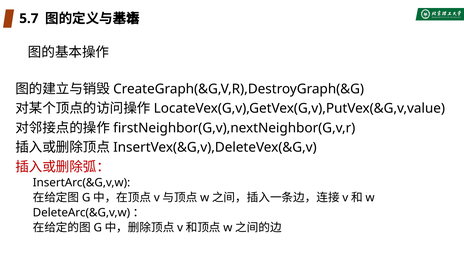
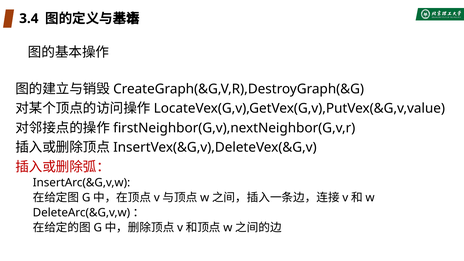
5.7: 5.7 -> 3.4 (29, 19)
